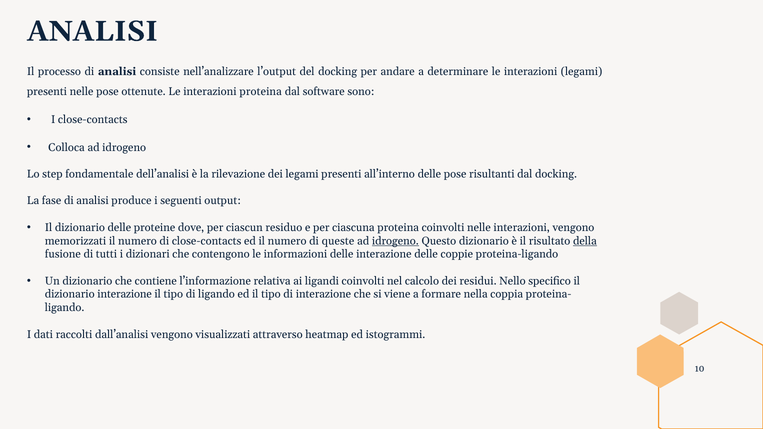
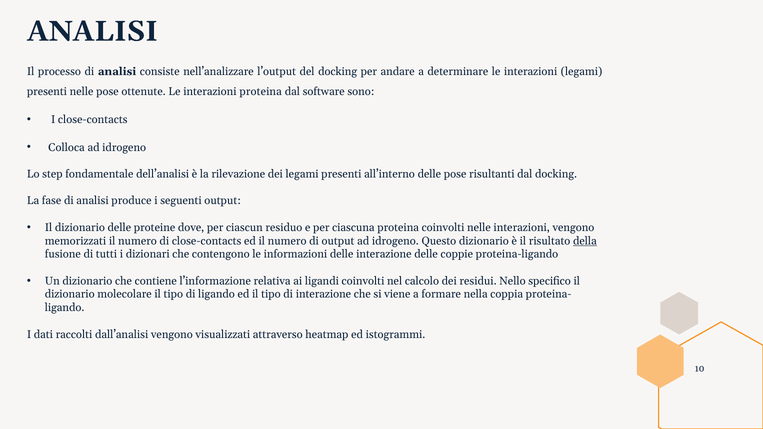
di queste: queste -> output (338, 241)
idrogeno underline: present -> none (395, 241)
dizionario interazione: interazione -> molecolare (125, 294)
